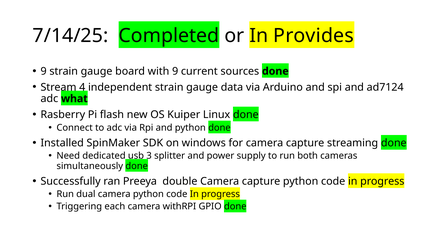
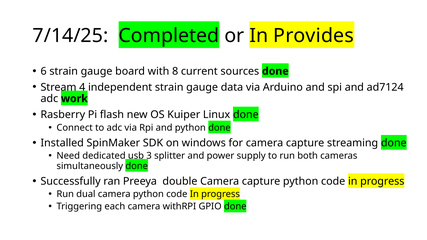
9: 9 -> 6 (44, 71)
with 9: 9 -> 8 (175, 71)
what: what -> work (74, 99)
